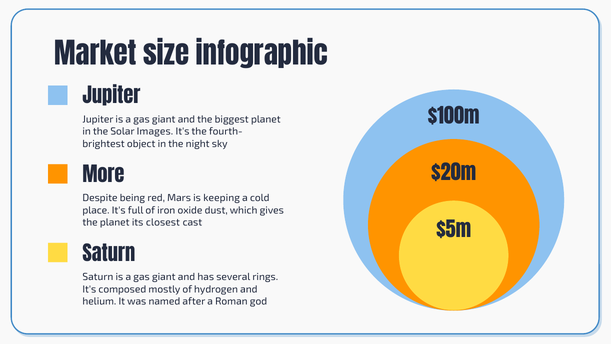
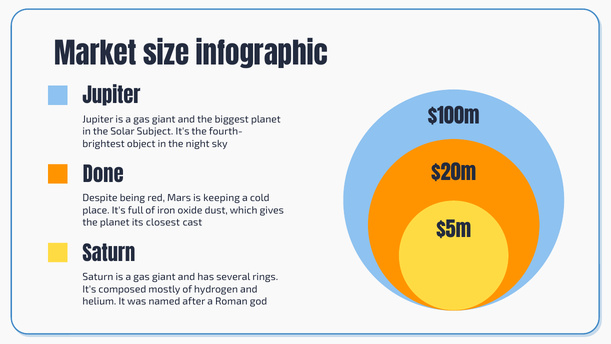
Images: Images -> Subject (155, 131)
More: More -> Done (103, 175)
